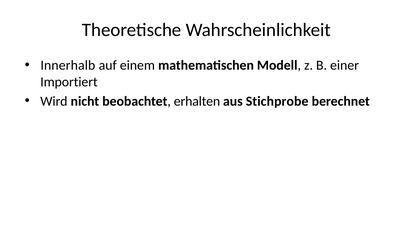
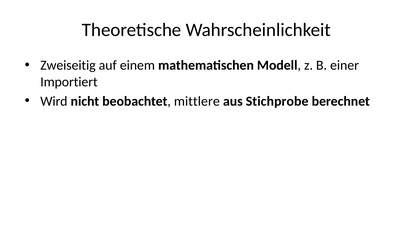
Innerhalb: Innerhalb -> Zweiseitig (68, 66)
erhalten: erhalten -> mittlere (197, 101)
